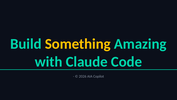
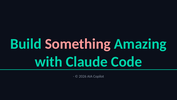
Something colour: yellow -> pink (78, 44)
